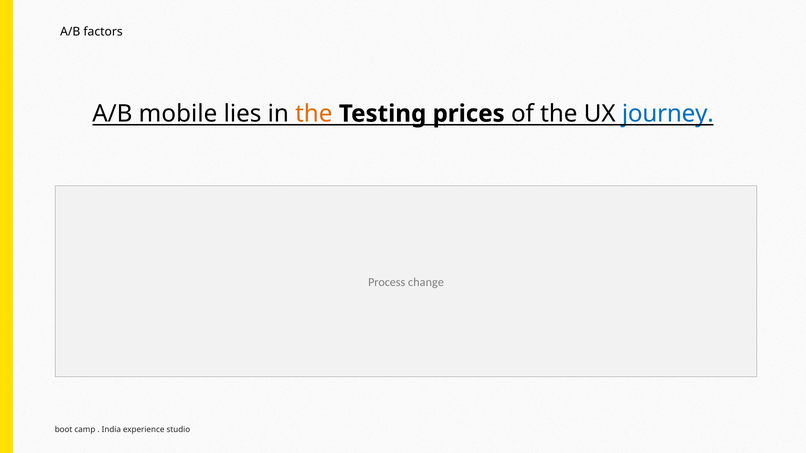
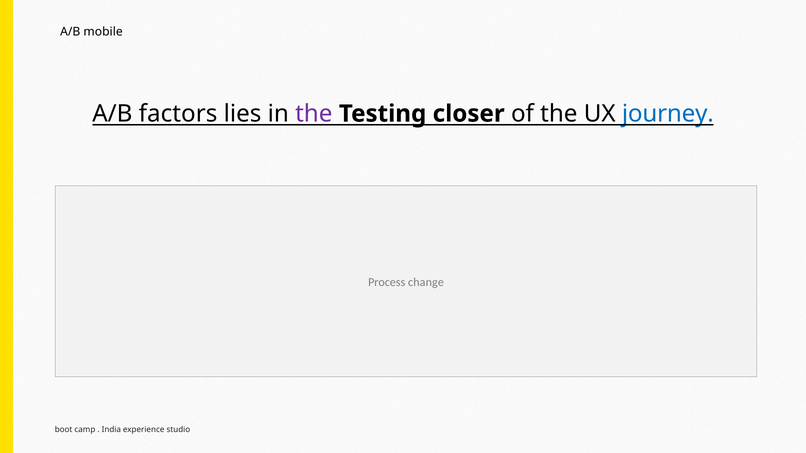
factors: factors -> mobile (103, 32)
mobile: mobile -> factors (178, 114)
the colour: orange -> purple (314, 114)
prices: prices -> closer (469, 114)
